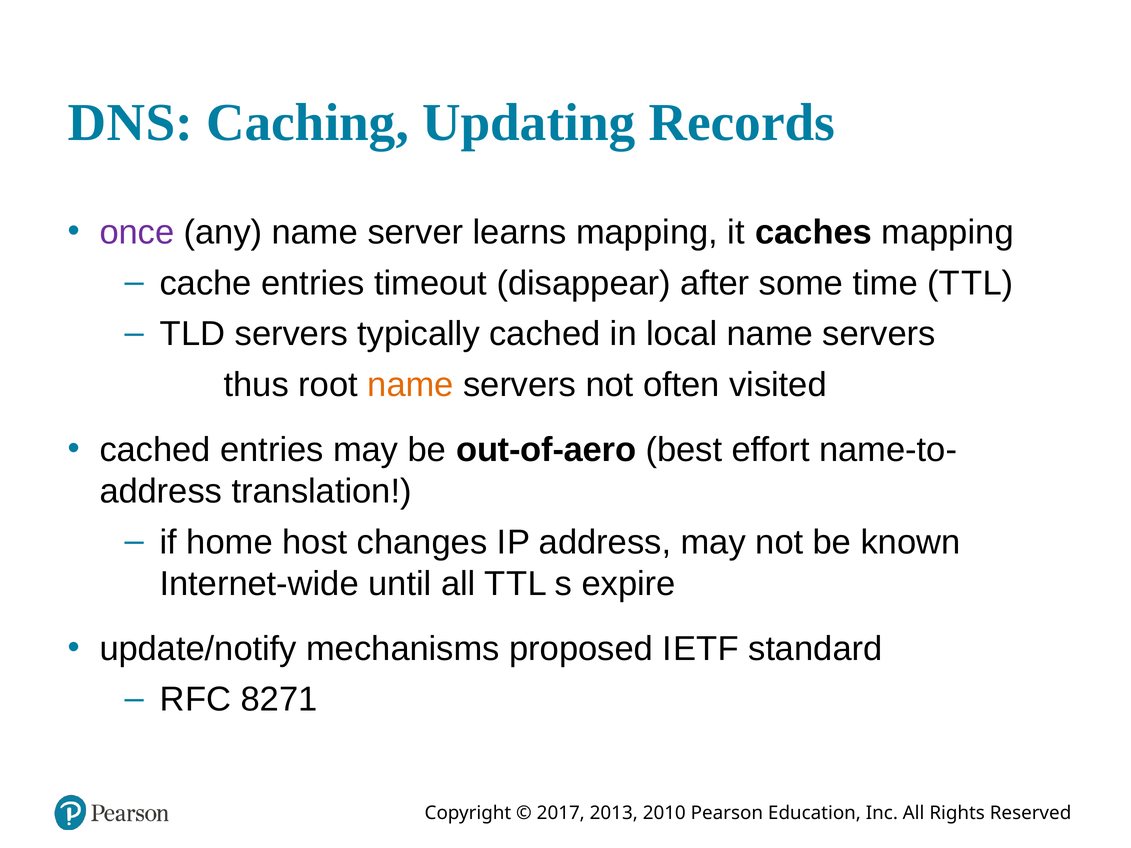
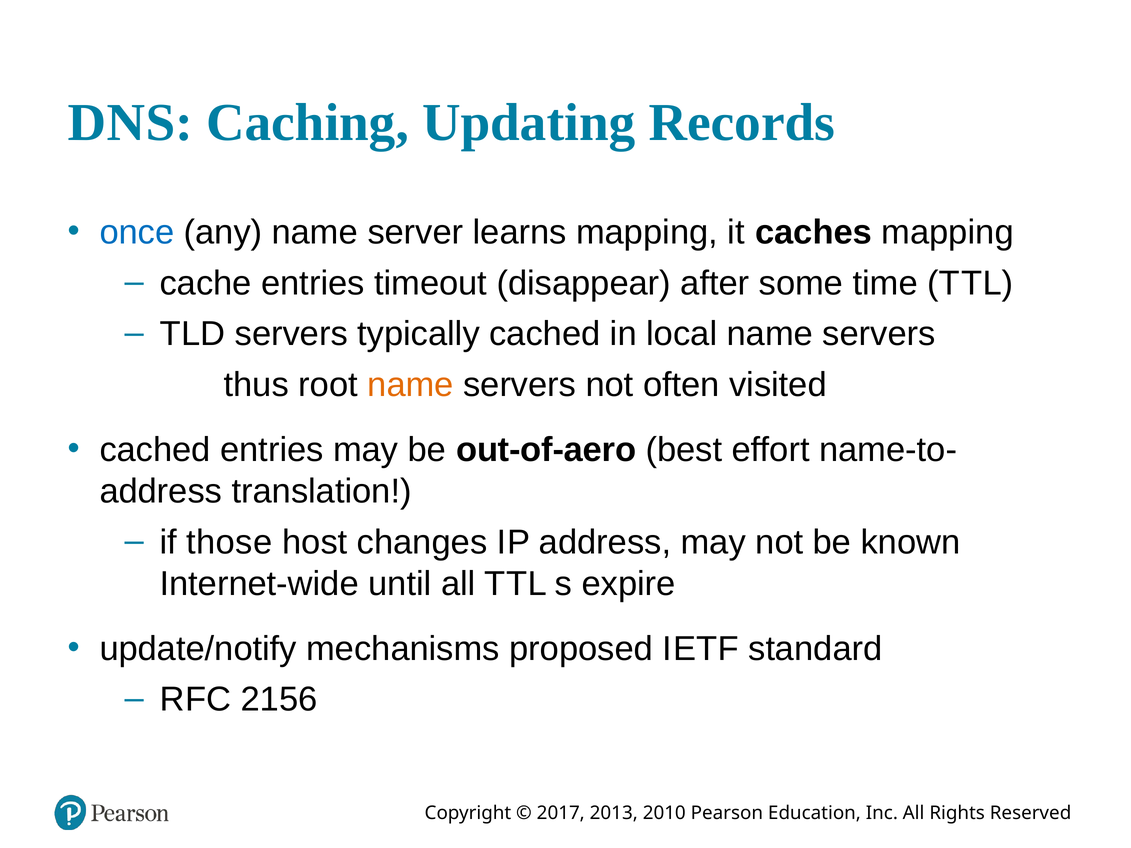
once colour: purple -> blue (137, 232)
home: home -> those (229, 542)
8271: 8271 -> 2156 (279, 700)
